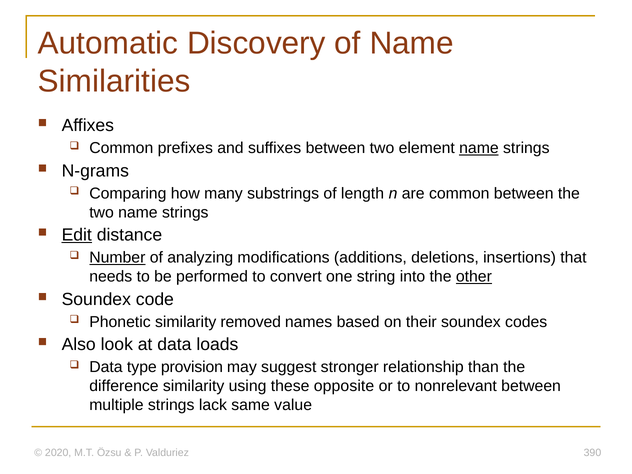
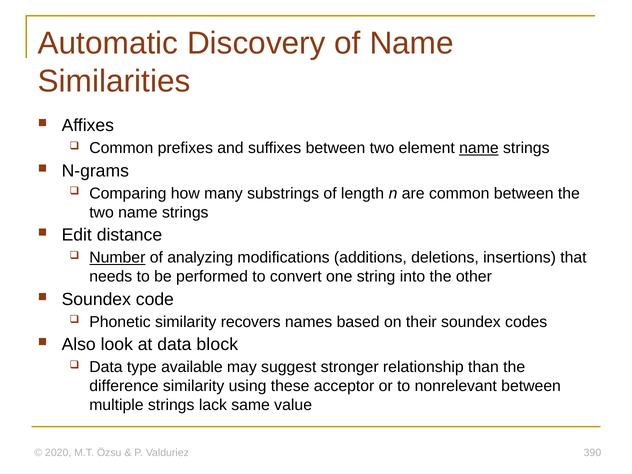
Edit underline: present -> none (77, 235)
other underline: present -> none (474, 277)
removed: removed -> recovers (251, 322)
loads: loads -> block (217, 345)
provision: provision -> available (192, 367)
opposite: opposite -> acceptor (344, 386)
